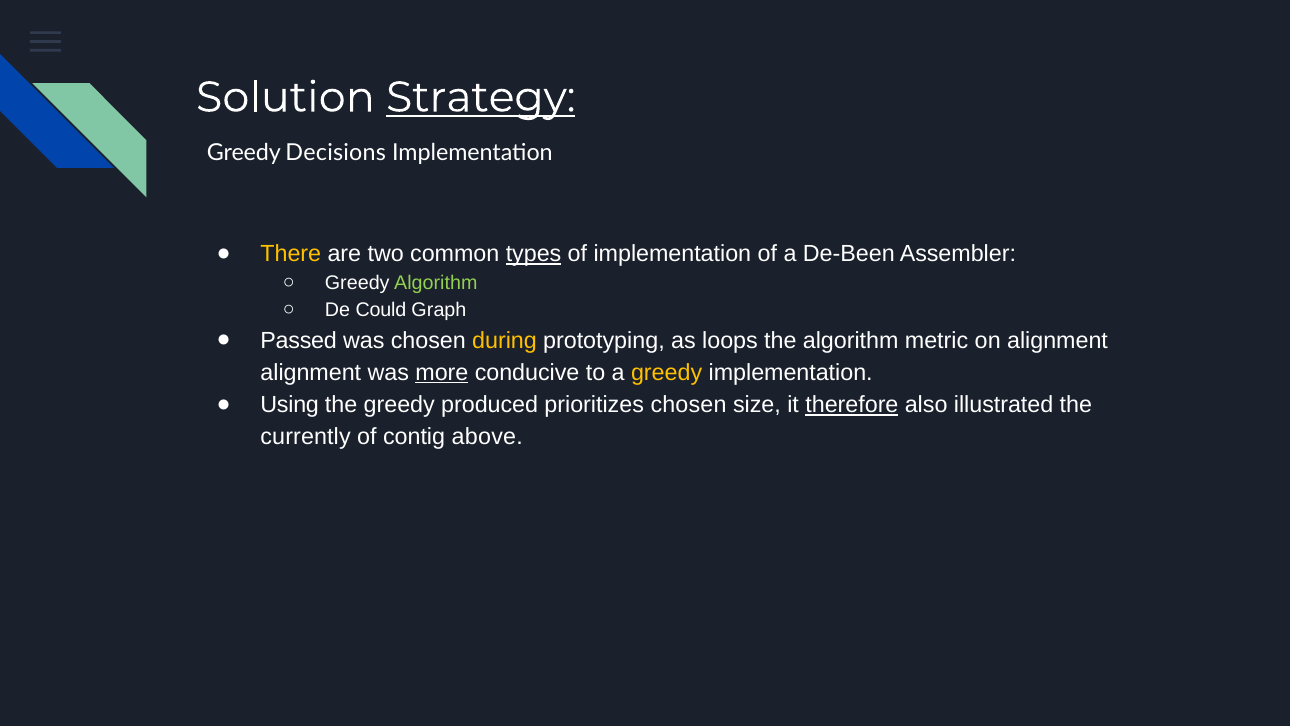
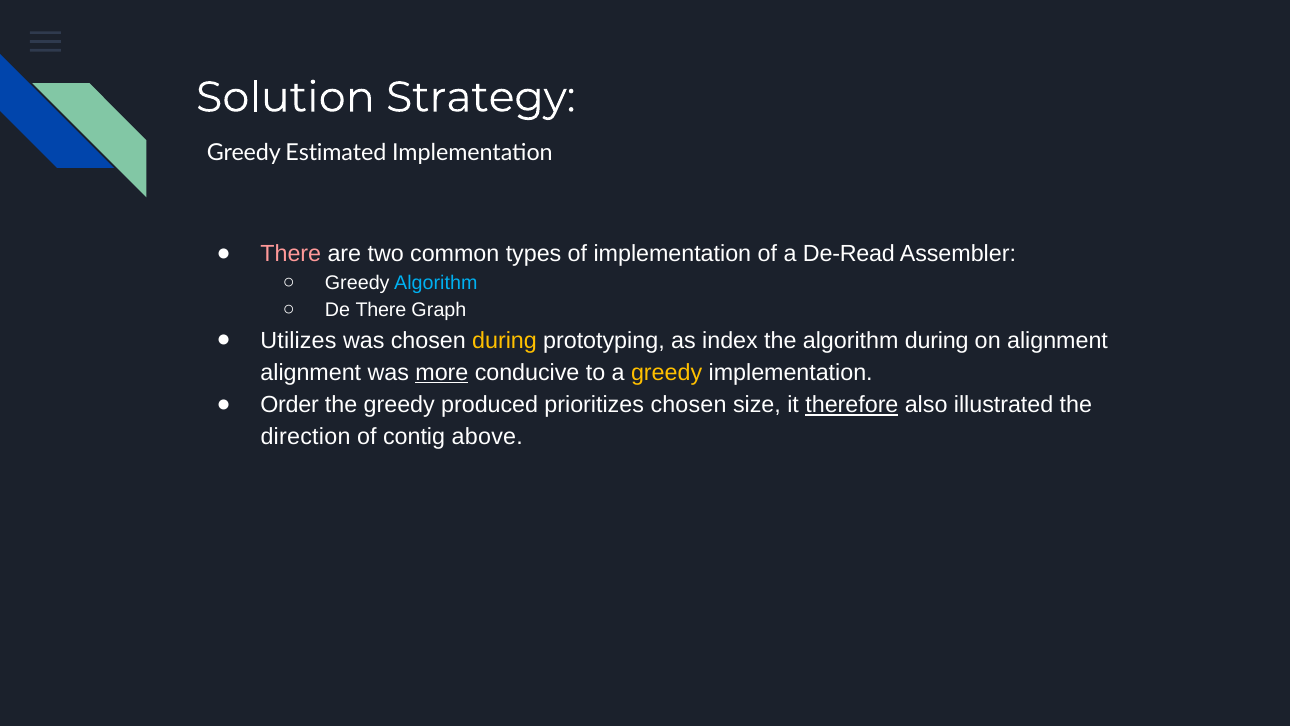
Strategy underline: present -> none (481, 97)
Decisions: Decisions -> Estimated (336, 152)
There colour: yellow -> pink (291, 254)
types underline: present -> none (534, 254)
De-Been: De-Been -> De-Read (849, 254)
Algorithm colour: light green -> light blue (436, 283)
De Could: Could -> There (381, 310)
Passed: Passed -> Utilizes (298, 340)
loops: loops -> index (730, 340)
algorithm metric: metric -> during (937, 340)
Using: Using -> Order (290, 405)
currently: currently -> direction (305, 437)
